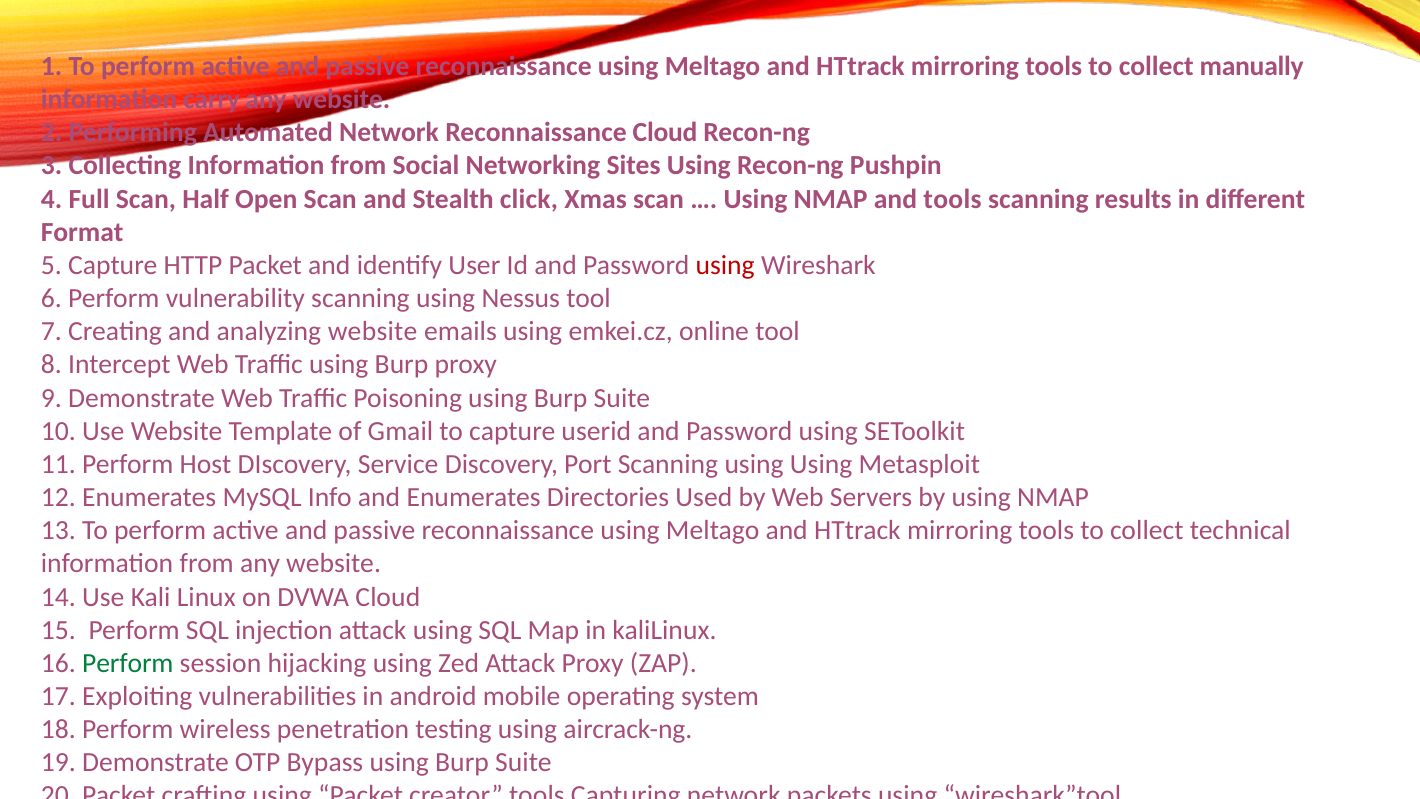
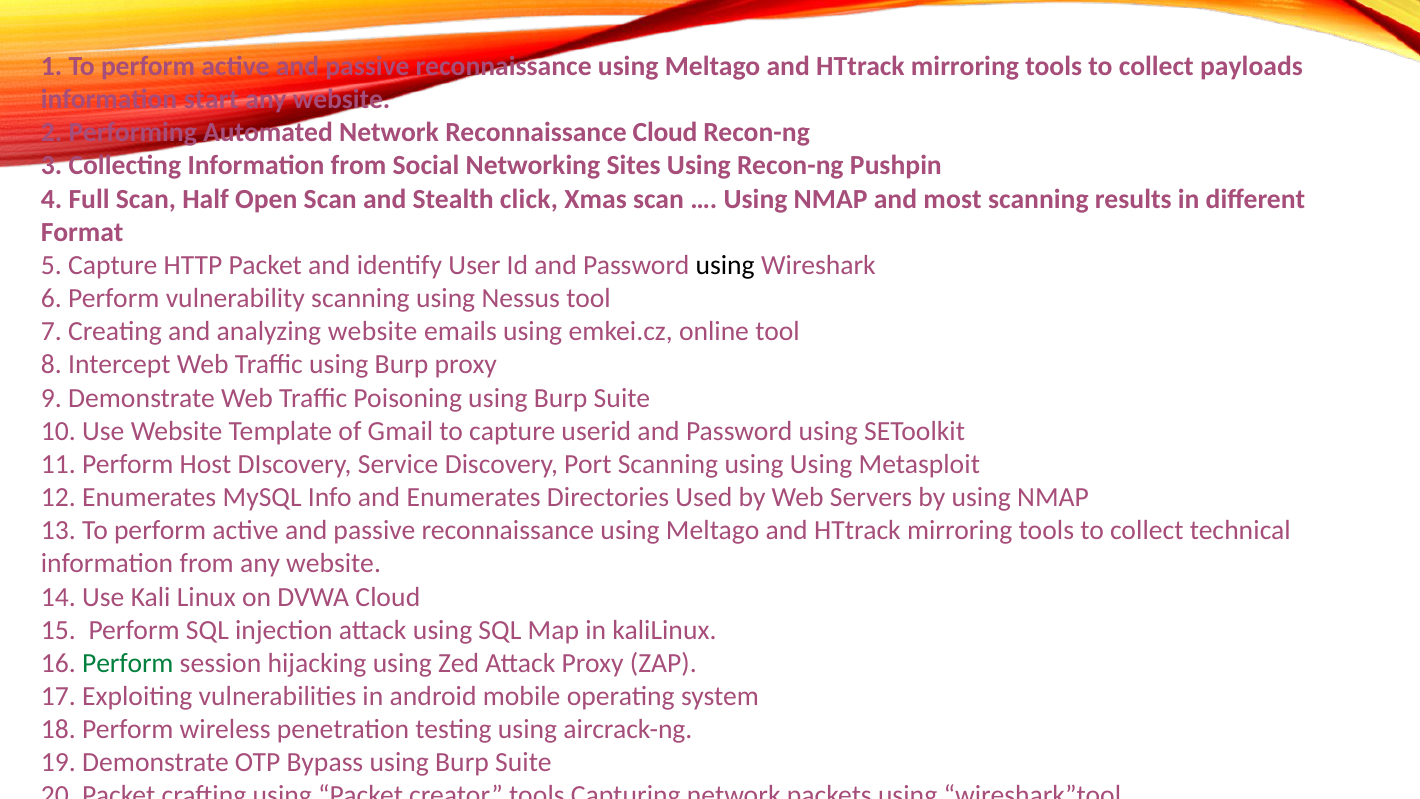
manually: manually -> payloads (1251, 66)
carry: carry -> start (211, 99)
and tools: tools -> most (953, 199)
using colour: red -> black (725, 265)
